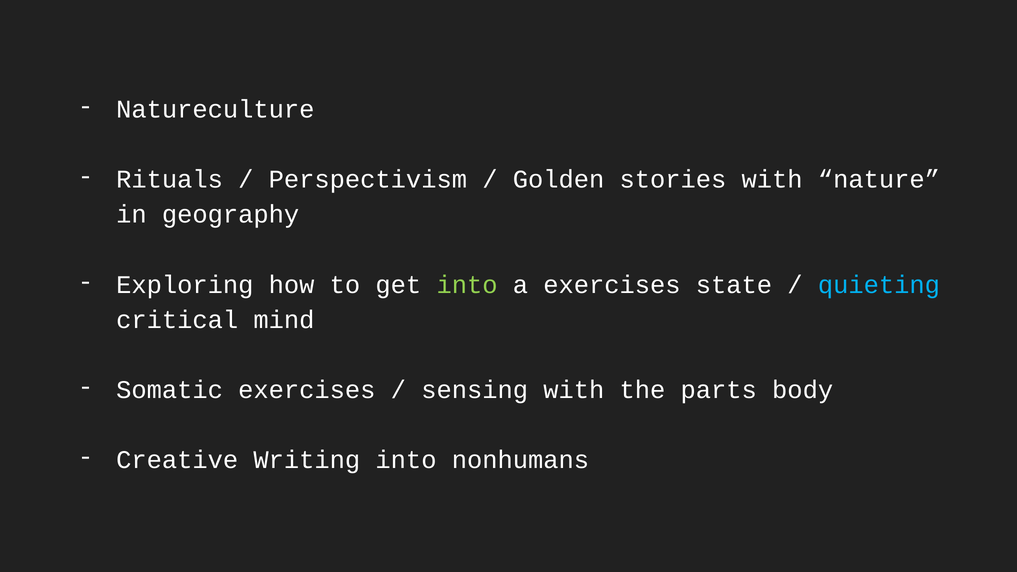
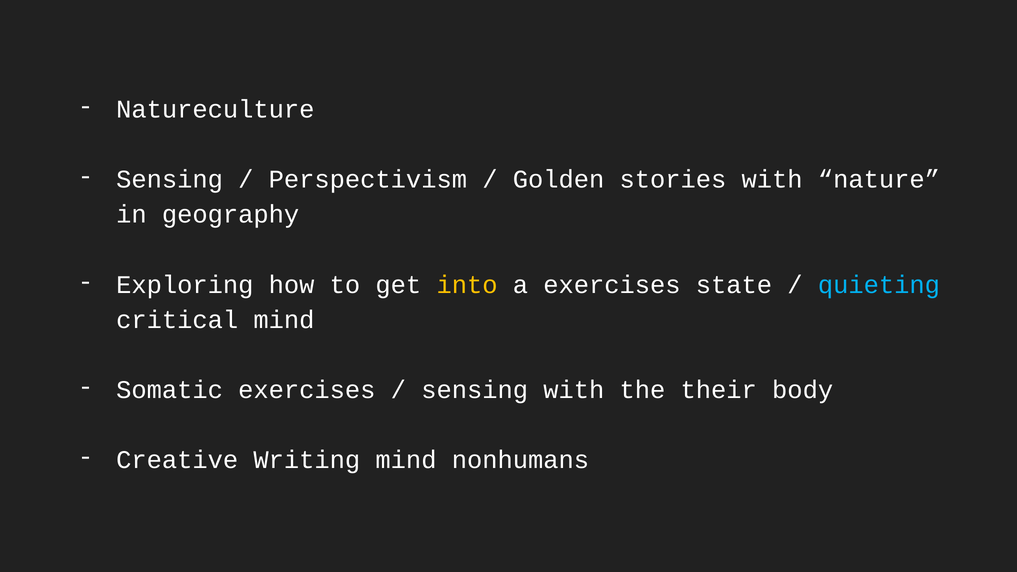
Rituals: Rituals -> Sensing (170, 179)
into colour: light green -> yellow (467, 285)
parts: parts -> their (719, 390)
Writing into: into -> mind (406, 460)
